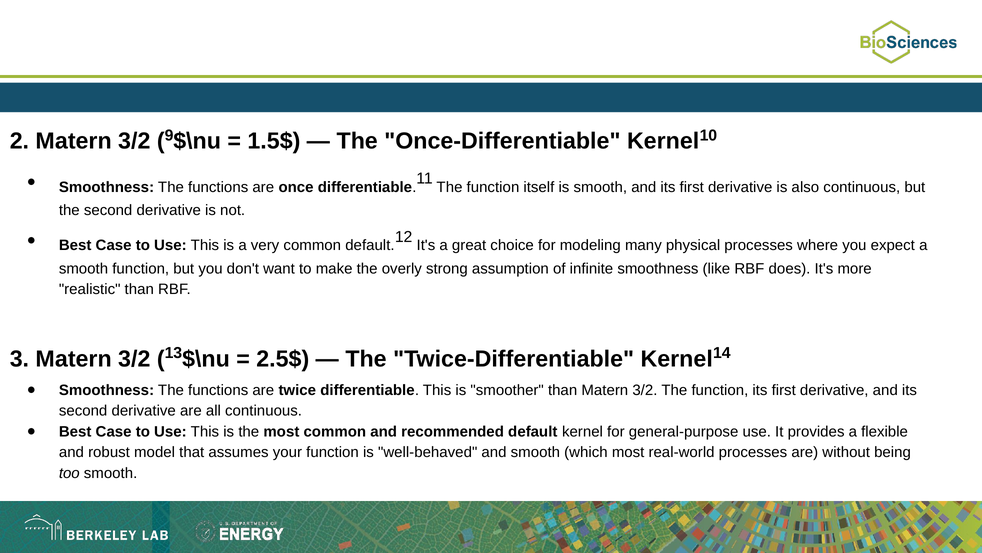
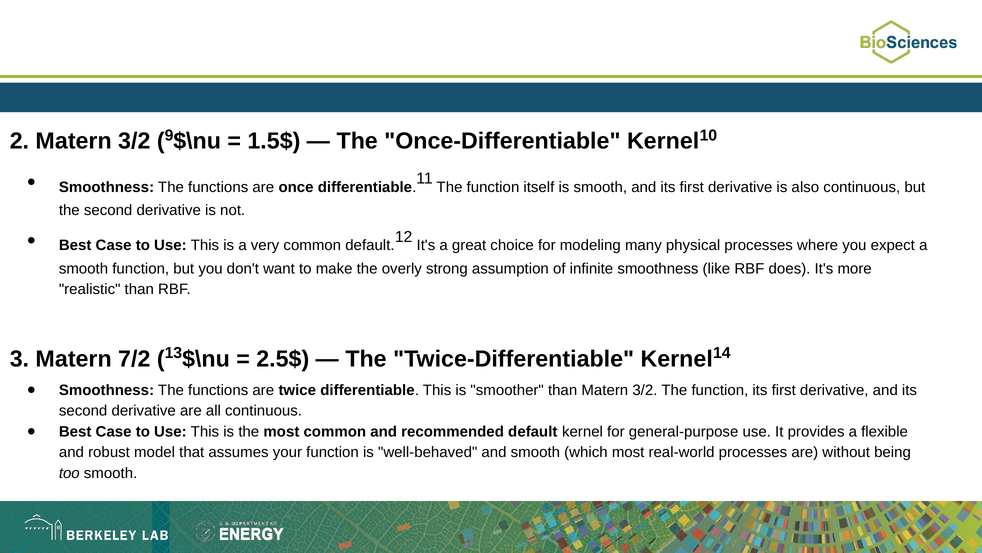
3 Matern 3/2: 3/2 -> 7/2 (134, 359)
